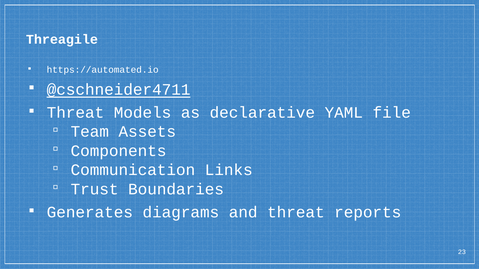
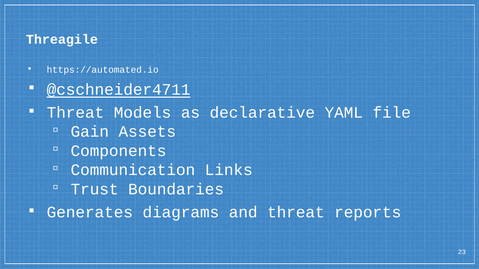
Team: Team -> Gain (90, 132)
